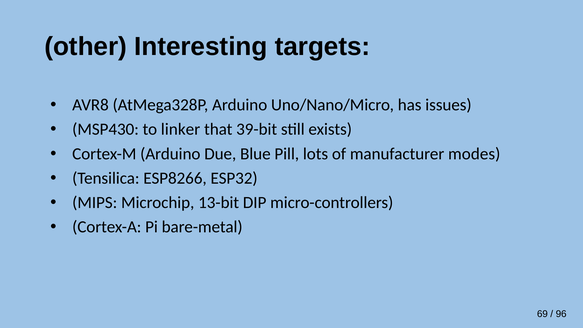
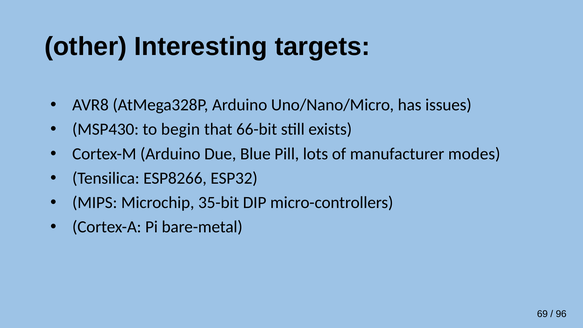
linker: linker -> begin (181, 129)
39-bit: 39-bit -> 66-bit (257, 129)
13-bit: 13-bit -> 35-bit (219, 203)
